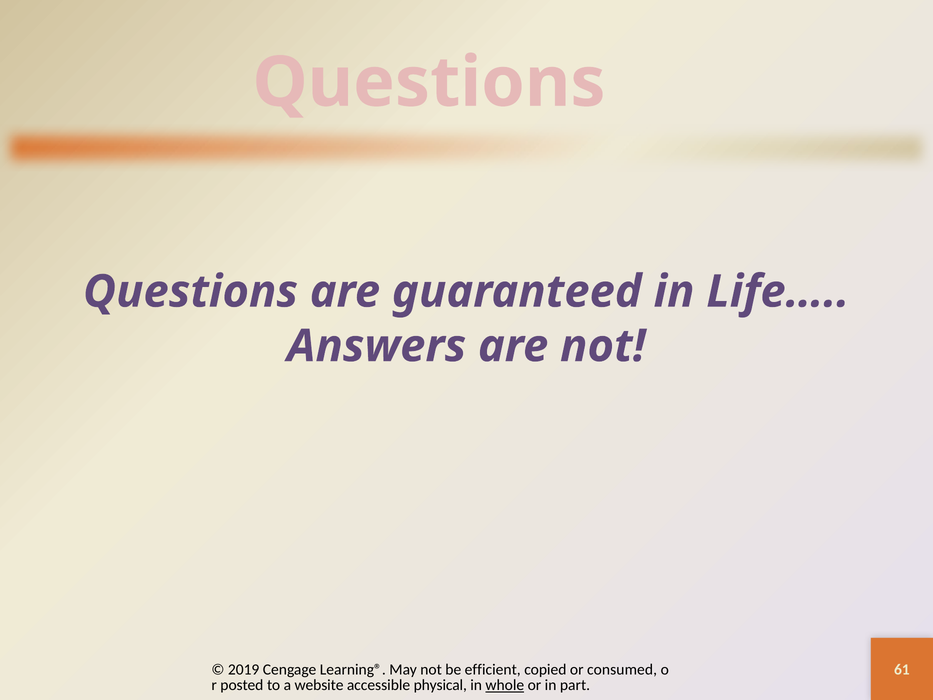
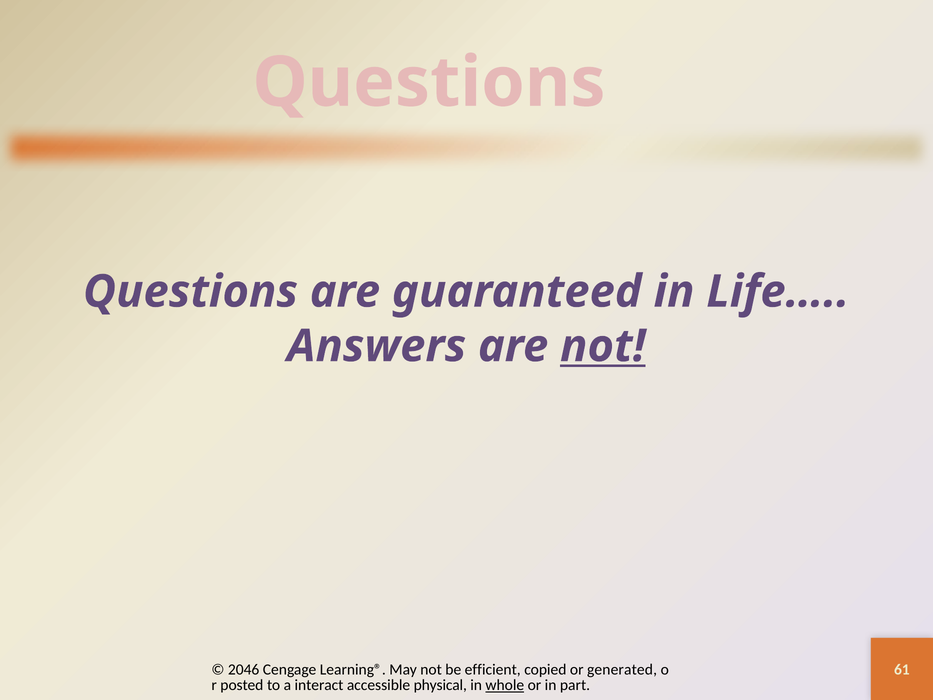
not underline: none -> present (603, 346)
2019: 2019 -> 2046 (244, 670)
consumed: consumed -> generated (622, 670)
website: website -> interact (319, 685)
